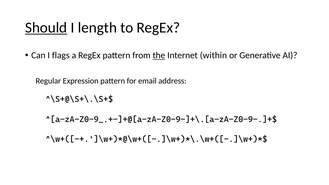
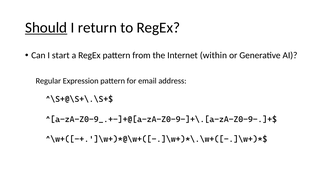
length: length -> return (97, 28)
flags: flags -> start (61, 55)
the underline: present -> none (159, 55)
